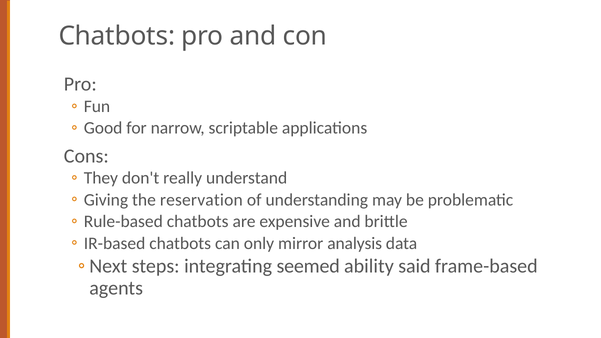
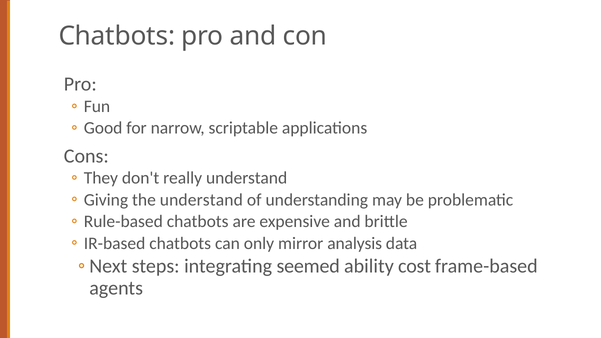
the reservation: reservation -> understand (201, 200)
said: said -> cost (414, 266)
